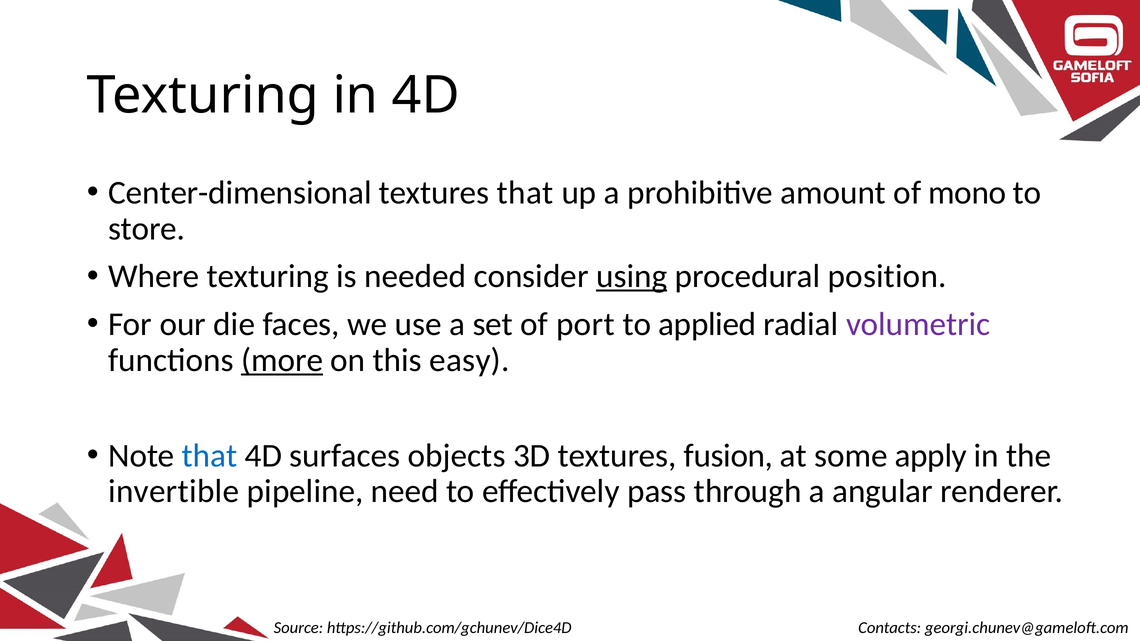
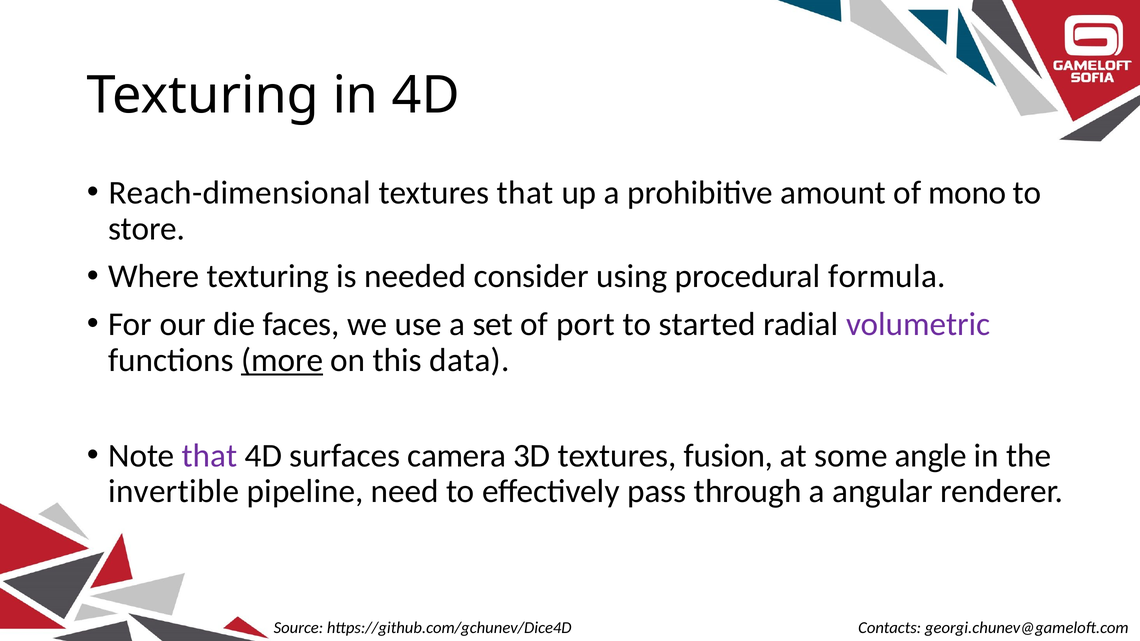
Center-dimensional: Center-dimensional -> Reach-dimensional (240, 193)
using underline: present -> none (632, 276)
position: position -> formula (887, 276)
applied: applied -> started (707, 324)
easy: easy -> data (470, 360)
that colour: blue -> purple (210, 456)
objects: objects -> camera (457, 456)
apply: apply -> angle (931, 456)
